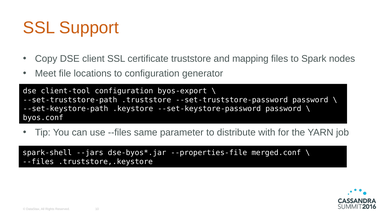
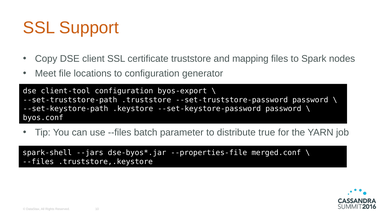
same: same -> batch (146, 132)
with: with -> true (267, 132)
